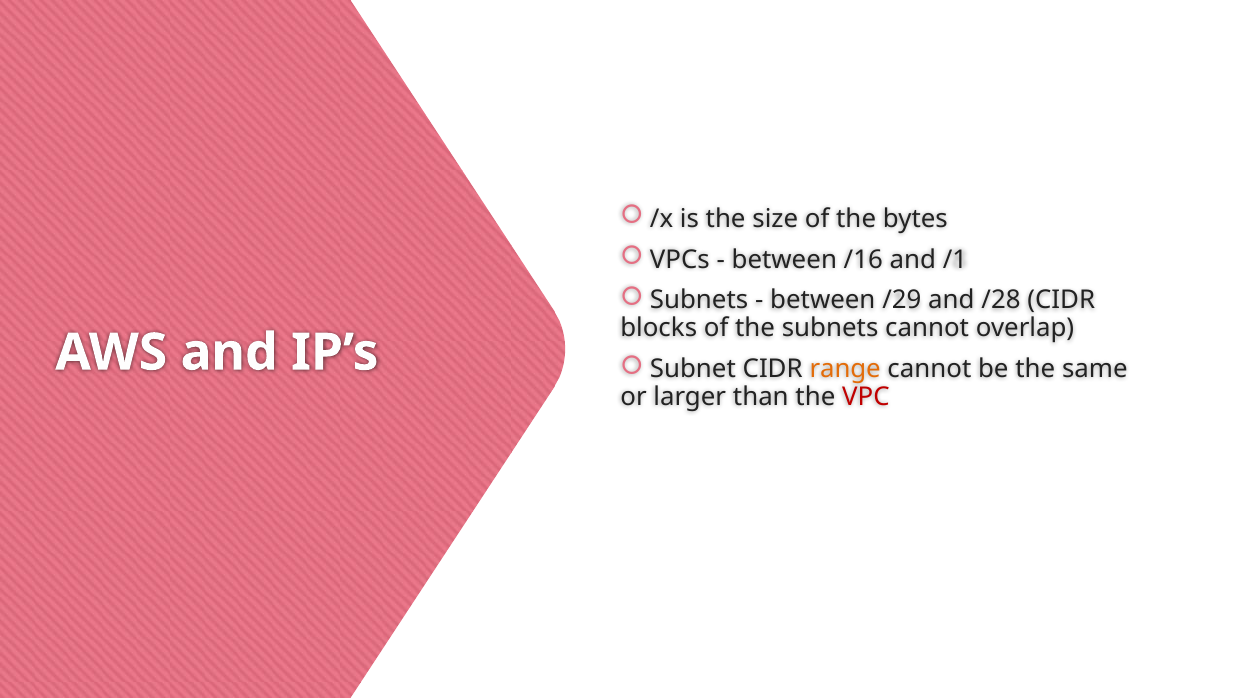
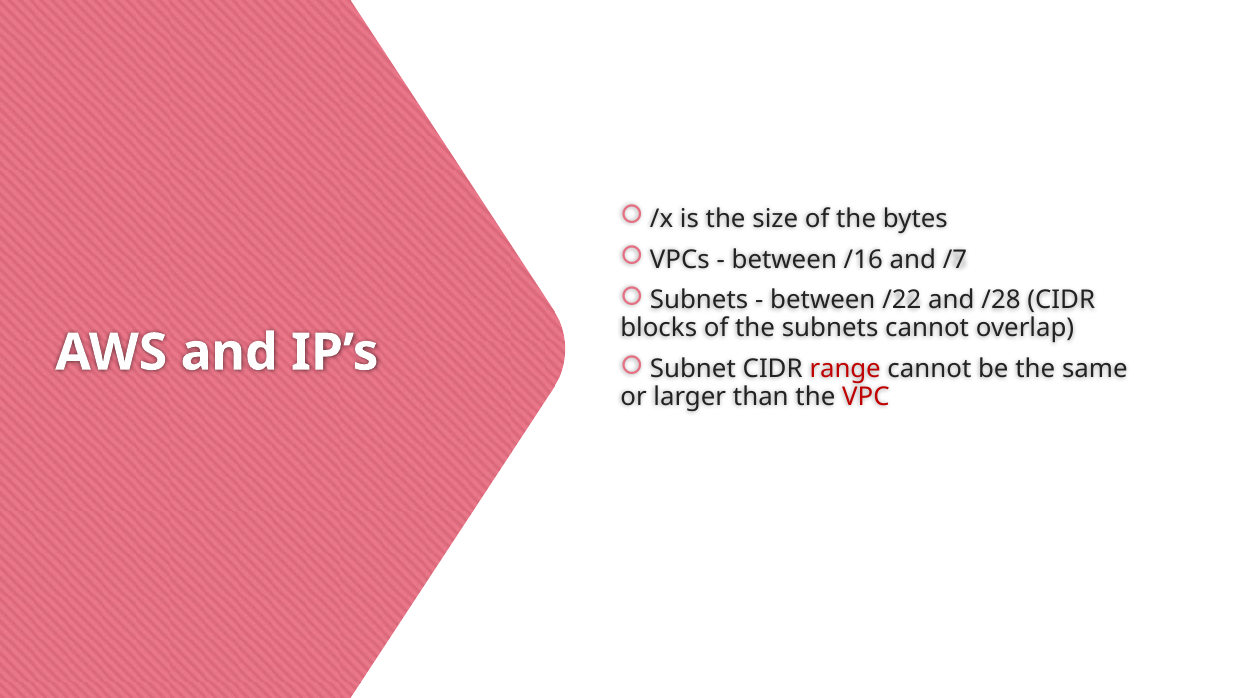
/1: /1 -> /7 (955, 259)
/29: /29 -> /22 (902, 300)
range colour: orange -> red (845, 369)
